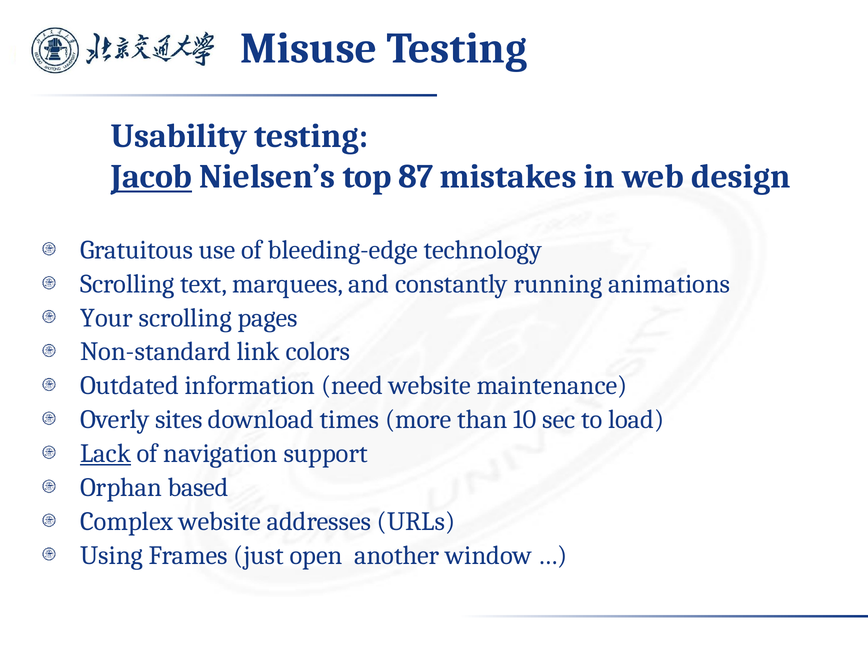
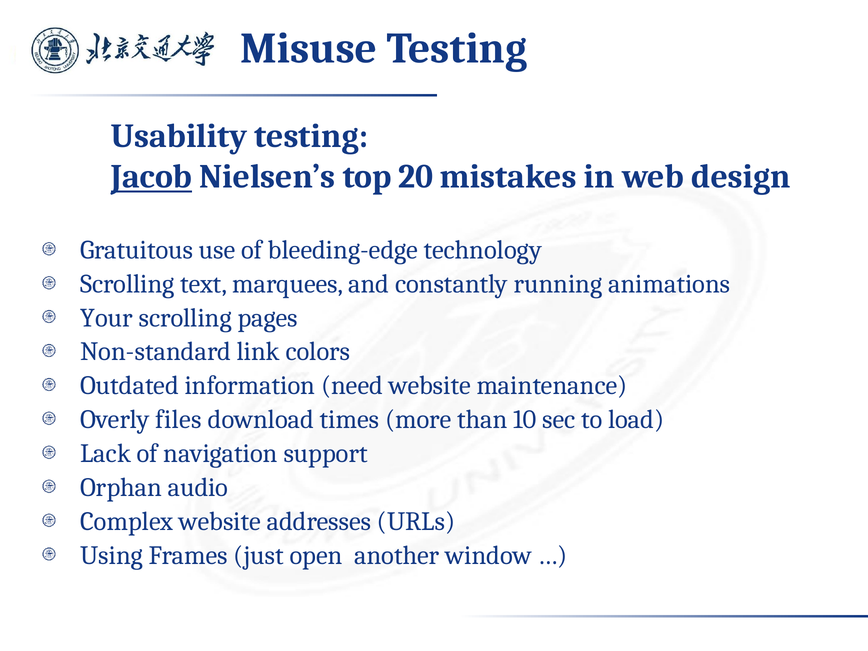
87: 87 -> 20 (416, 177)
sites: sites -> files (178, 420)
Lack underline: present -> none (106, 454)
based: based -> audio (198, 487)
